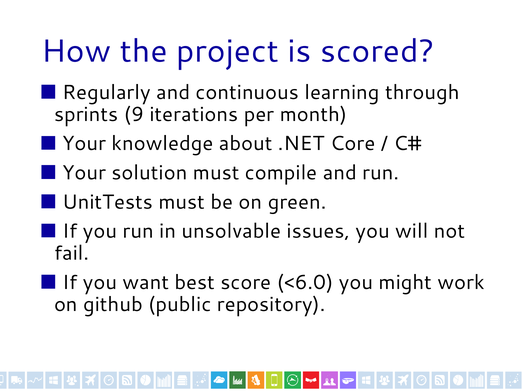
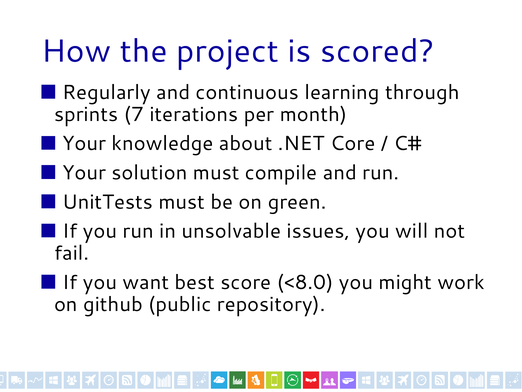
9: 9 -> 7 (134, 114)
<6.0: <6.0 -> <8.0 (305, 282)
